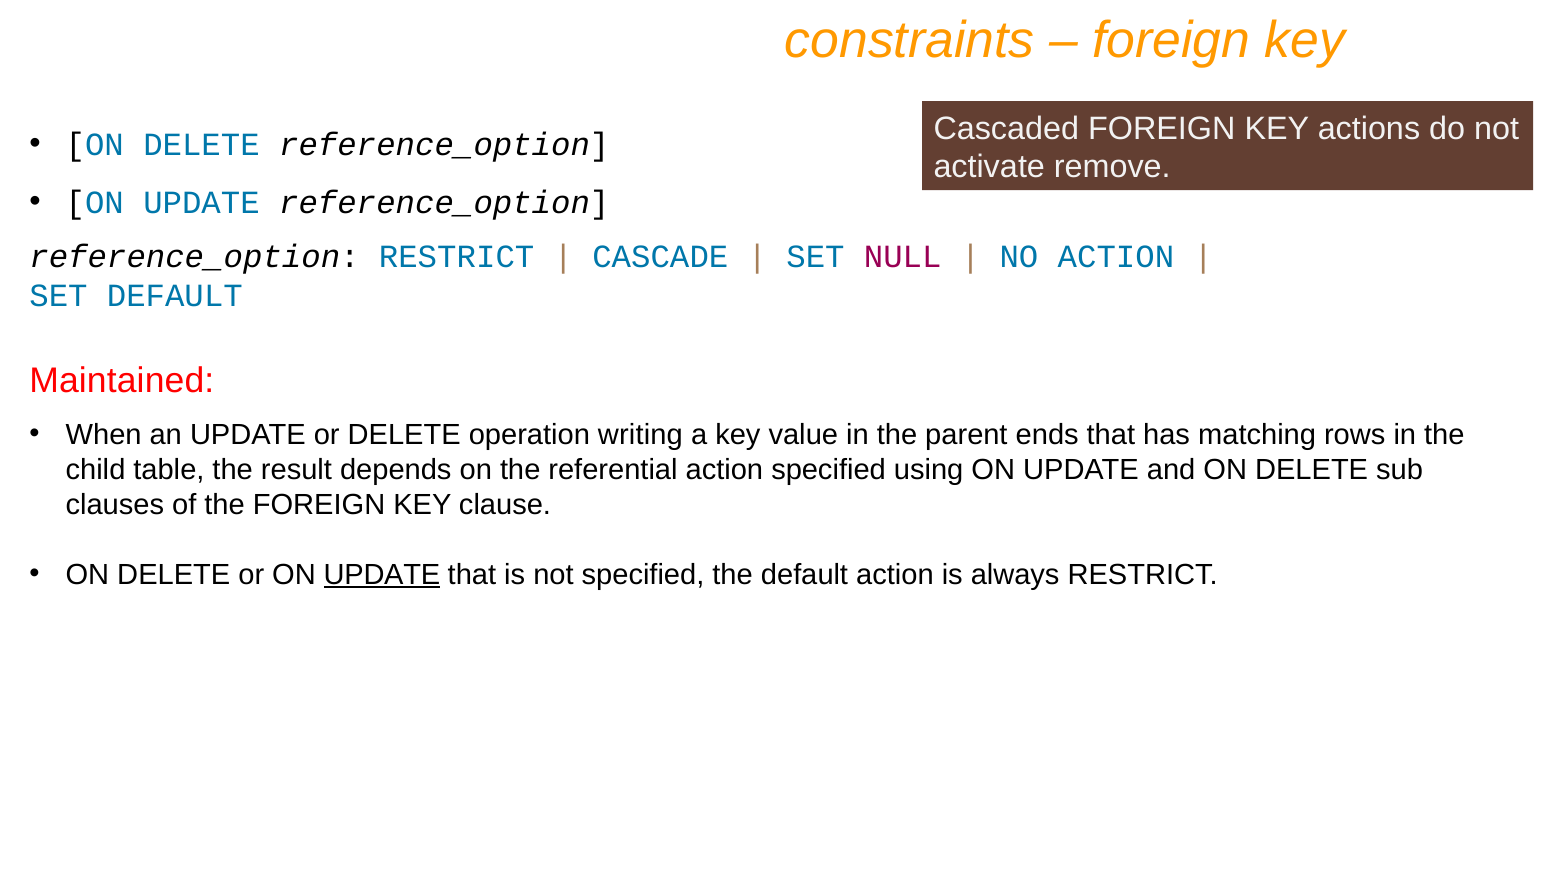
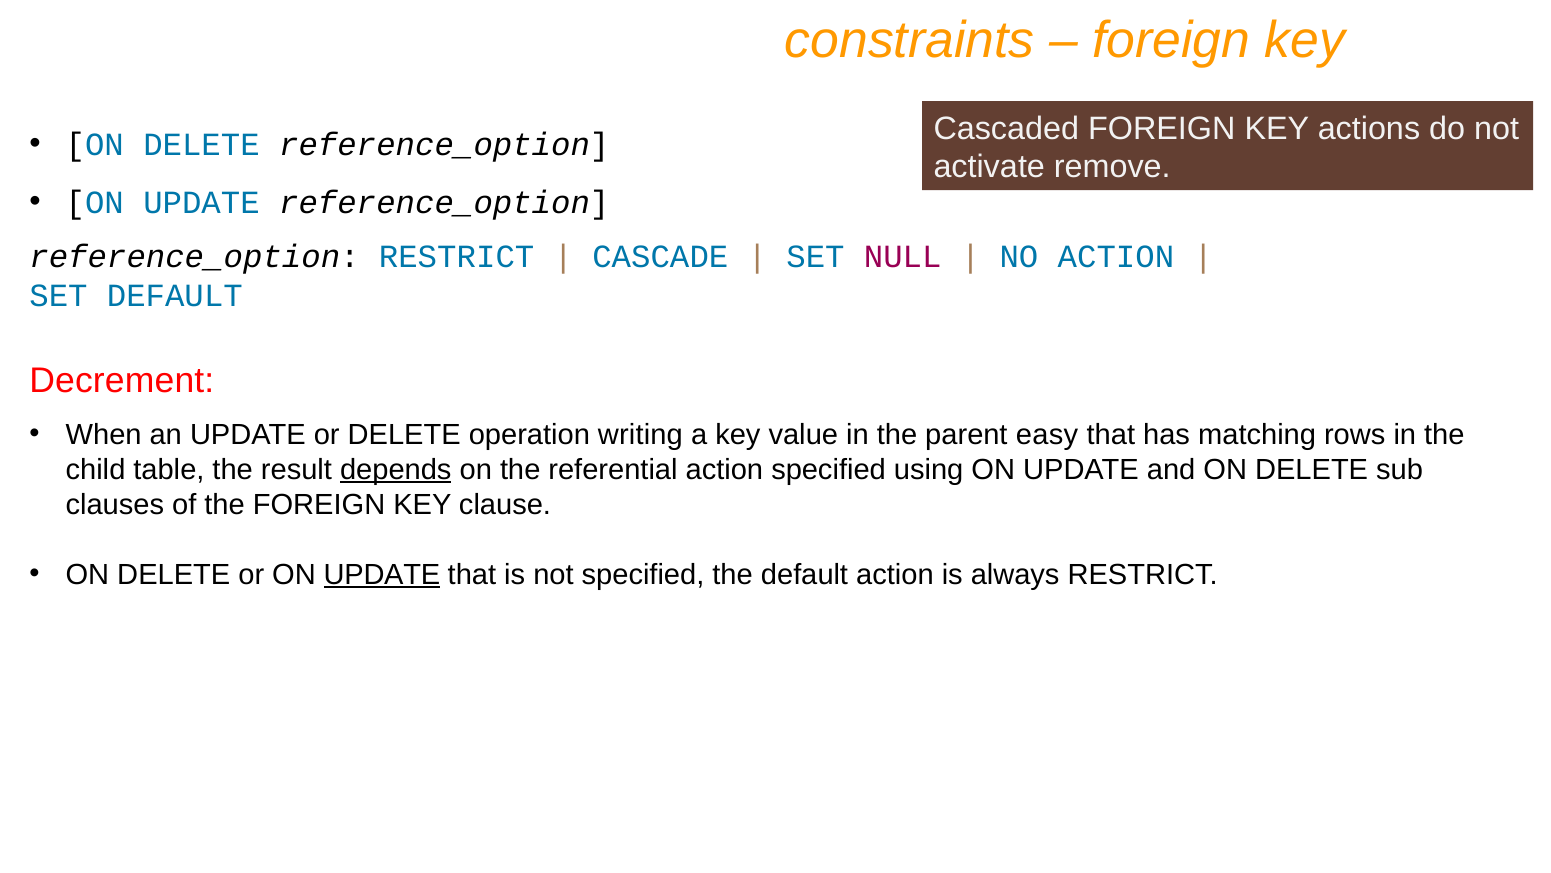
Maintained: Maintained -> Decrement (122, 381)
ends: ends -> easy (1047, 434)
depends underline: none -> present (396, 469)
